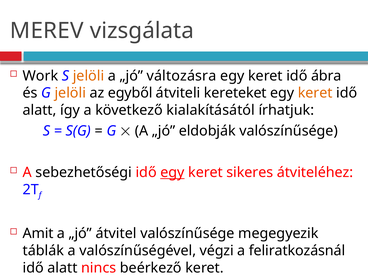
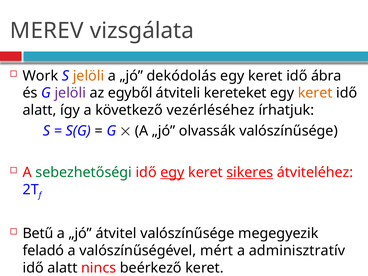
változásra: változásra -> dekódolás (182, 76)
jelöli colour: orange -> purple (70, 93)
kialakításától: kialakításától -> vezérléséhez (211, 110)
eldobják: eldobják -> olvassák (207, 131)
sebezhetőségi colour: black -> green (84, 172)
sikeres underline: none -> present (250, 172)
Amit: Amit -> Betű (38, 234)
táblák: táblák -> feladó (43, 251)
végzi: végzi -> mért (217, 251)
feliratkozásnál: feliratkozásnál -> adminisztratív (297, 251)
